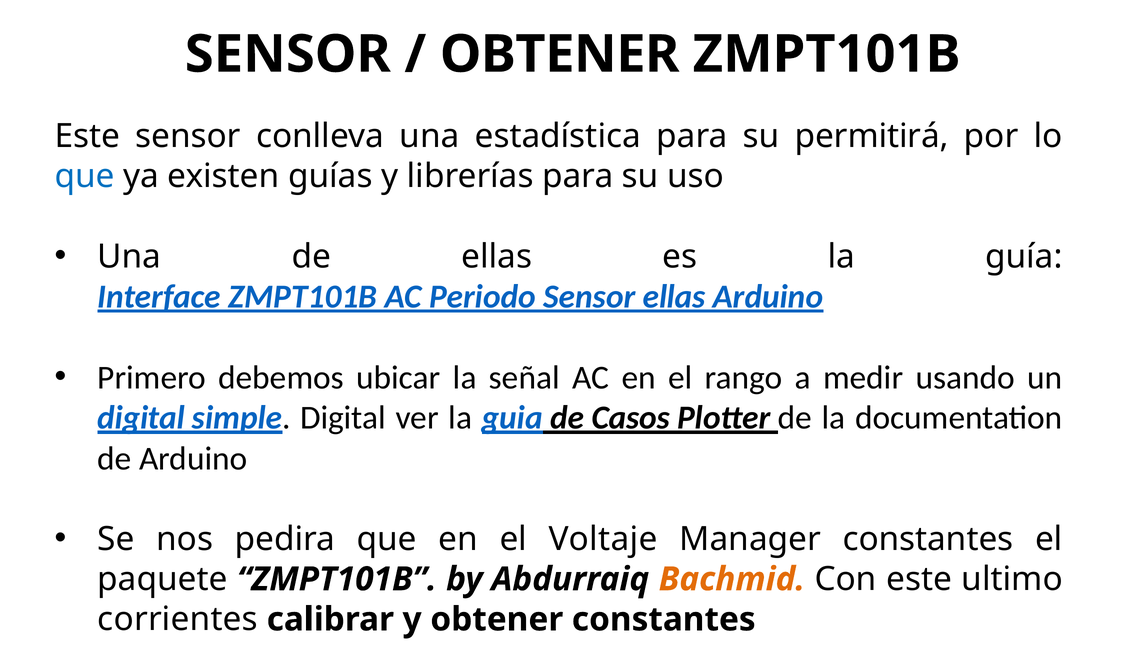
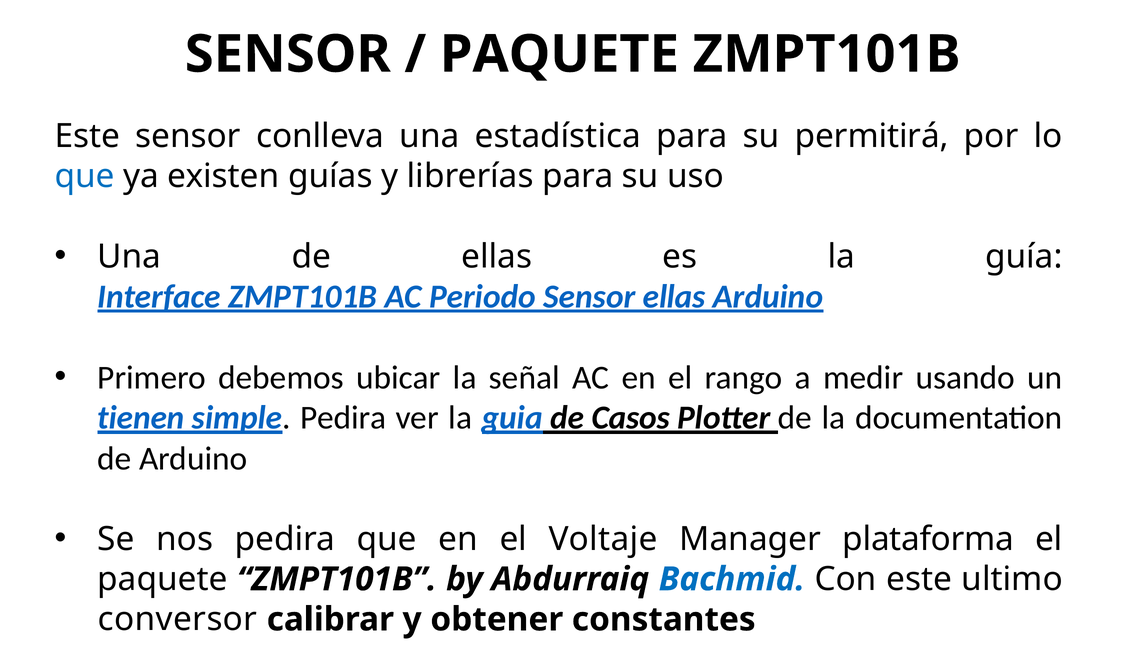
OBTENER: OBTENER -> PAQUETE (559, 54)
digital: digital -> tienen (141, 418)
simple Digital: Digital -> Pedira (343, 418)
Manager constantes: constantes -> plataforma (928, 539)
Bachmid colour: orange -> blue (732, 579)
corrientes: corrientes -> conversor (178, 619)
